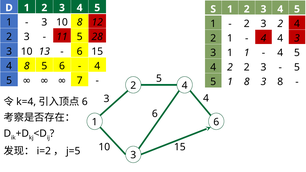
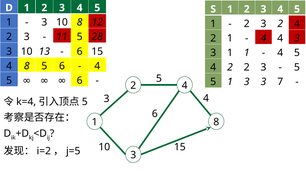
7: 7 -> 6 (80, 81)
1 8: 8 -> 3 (247, 82)
3 8: 8 -> 7 (280, 82)
6: 6 -> 5 (85, 102)
1 6: 6 -> 8 (216, 122)
